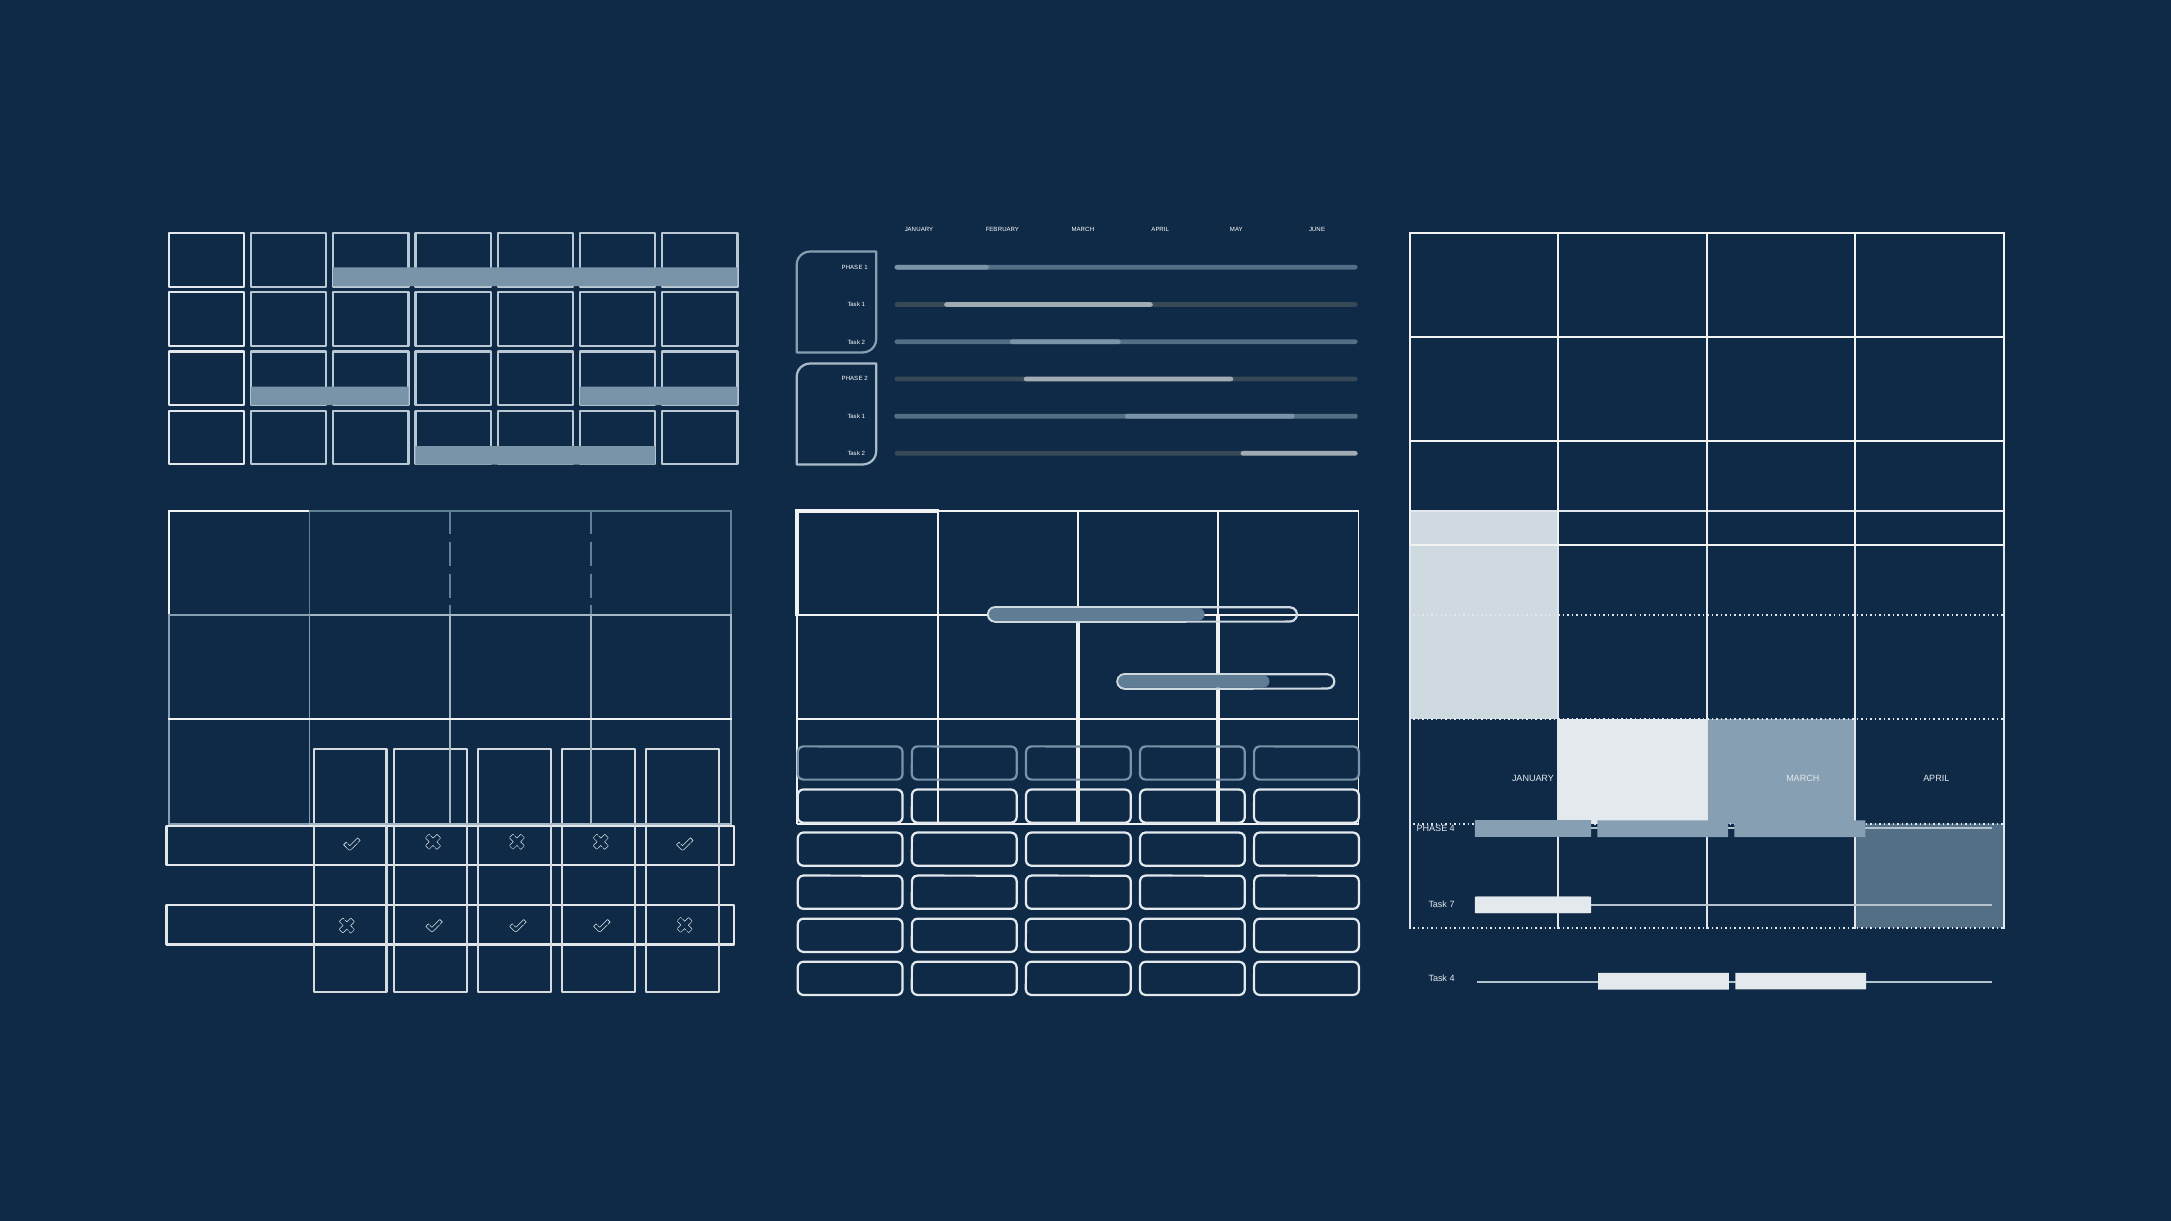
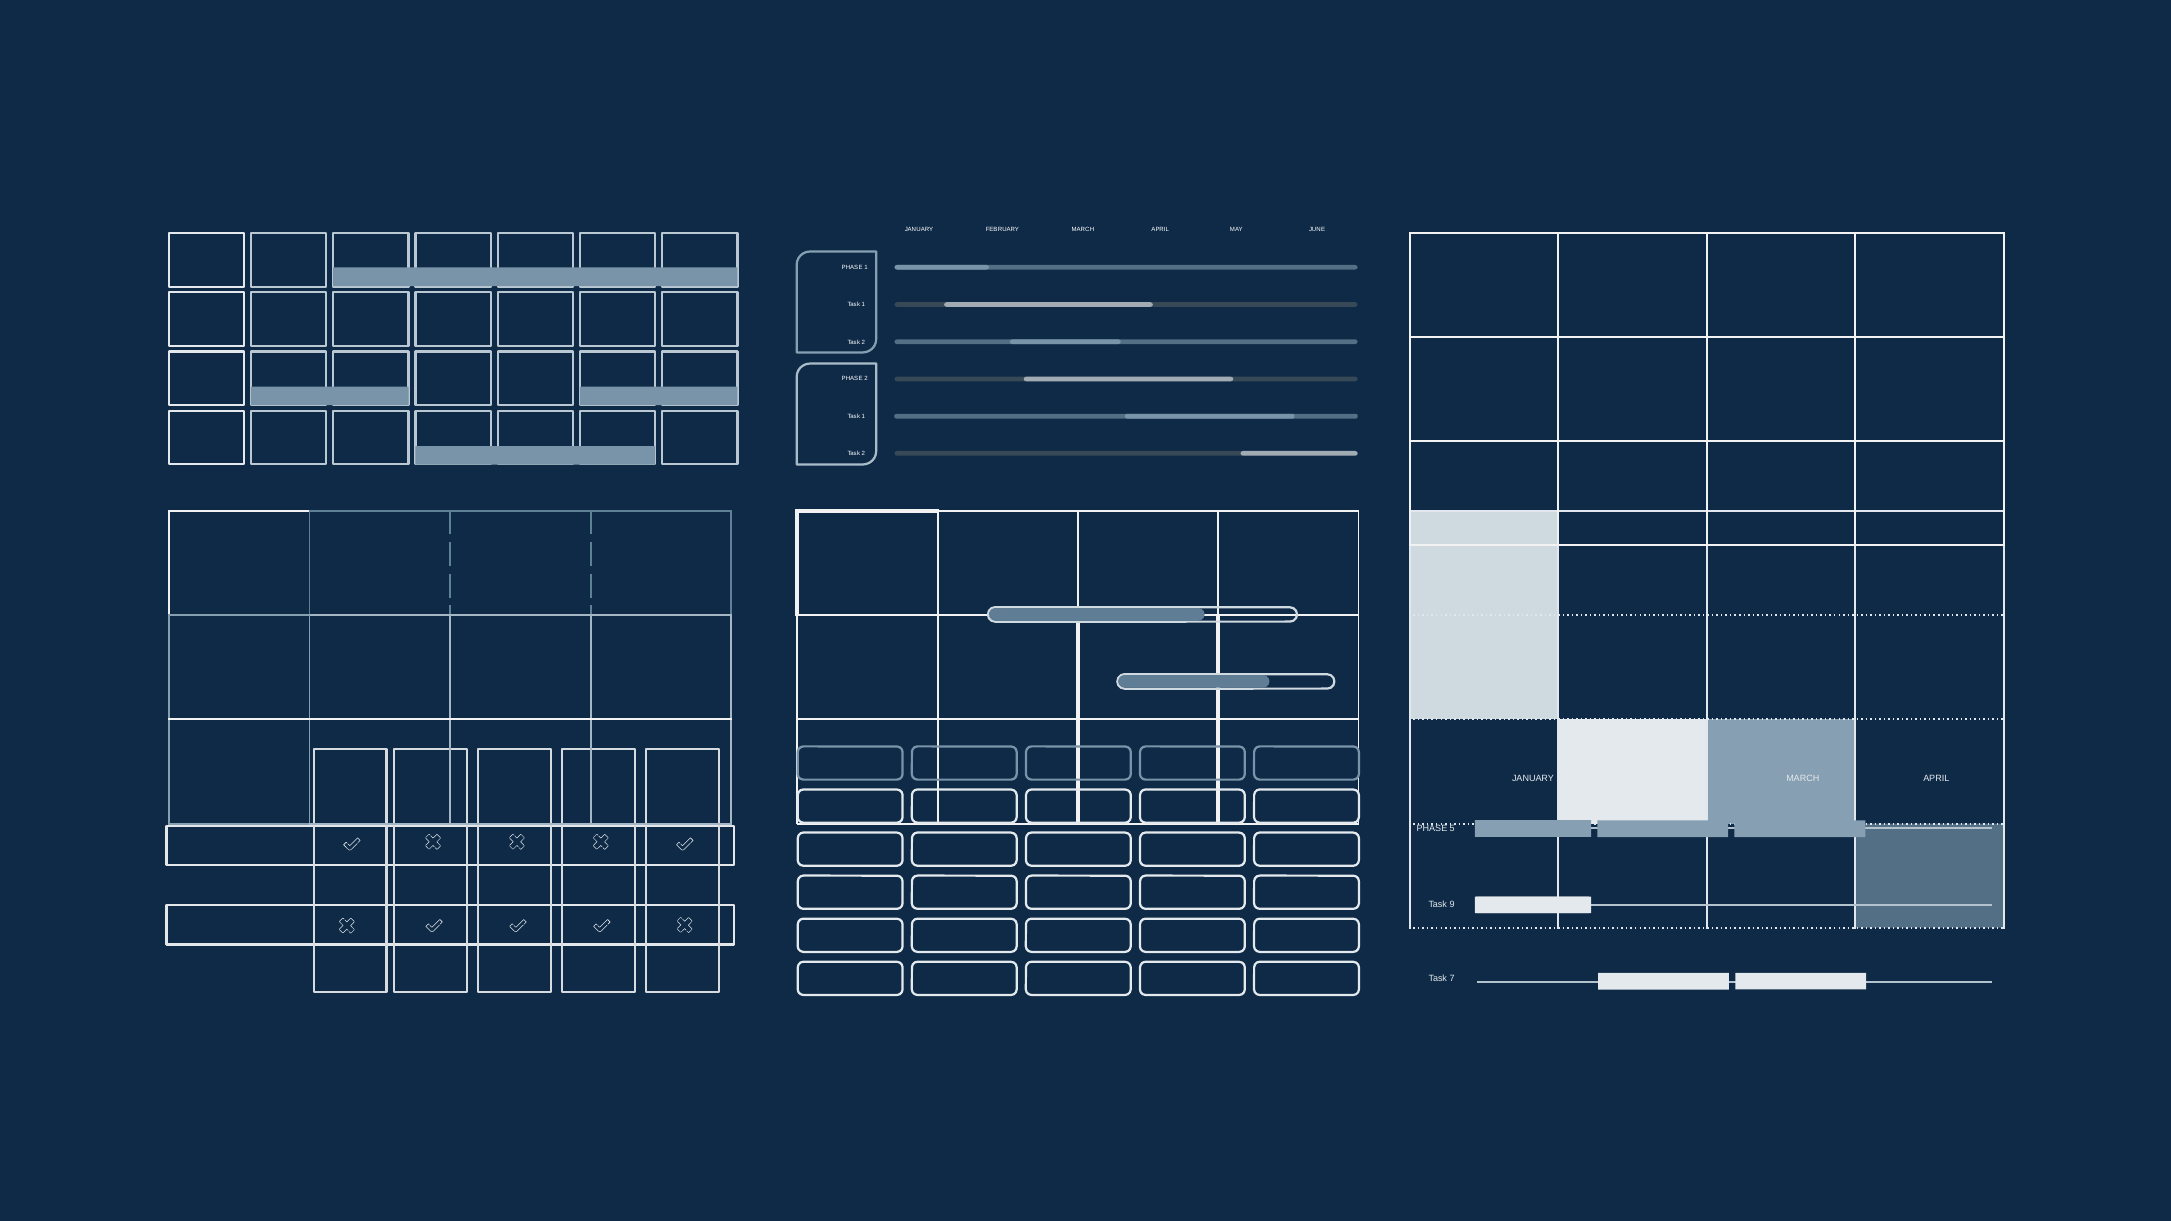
PHASE 4: 4 -> 5 (1452, 829)
7: 7 -> 9 (1452, 904)
Task 4: 4 -> 7 (1452, 979)
